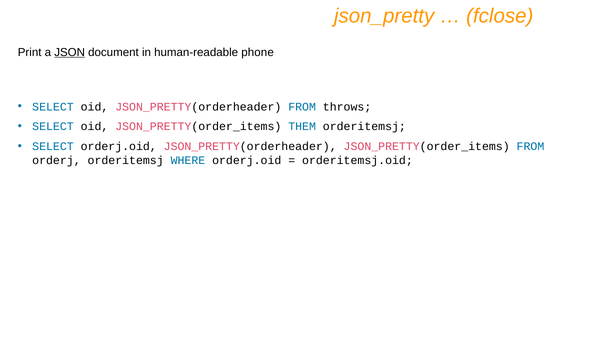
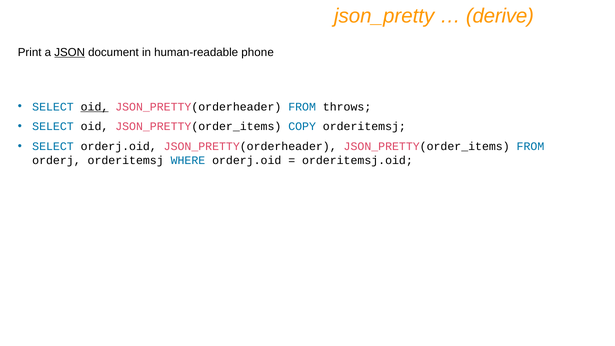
fclose: fclose -> derive (500, 16)
oid underline: none -> present (95, 107)
THEM: THEM -> COPY (302, 127)
